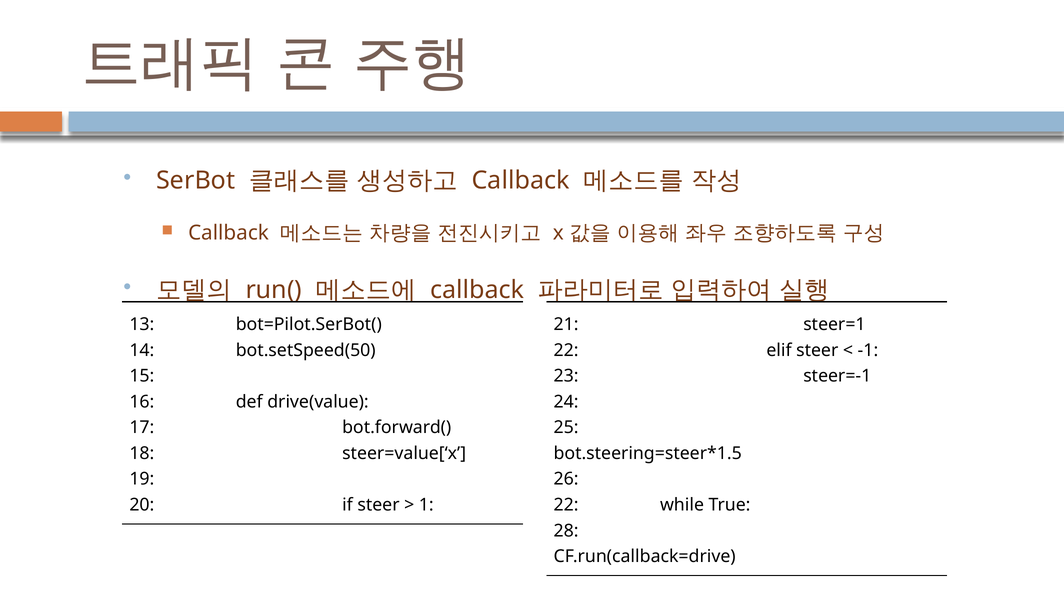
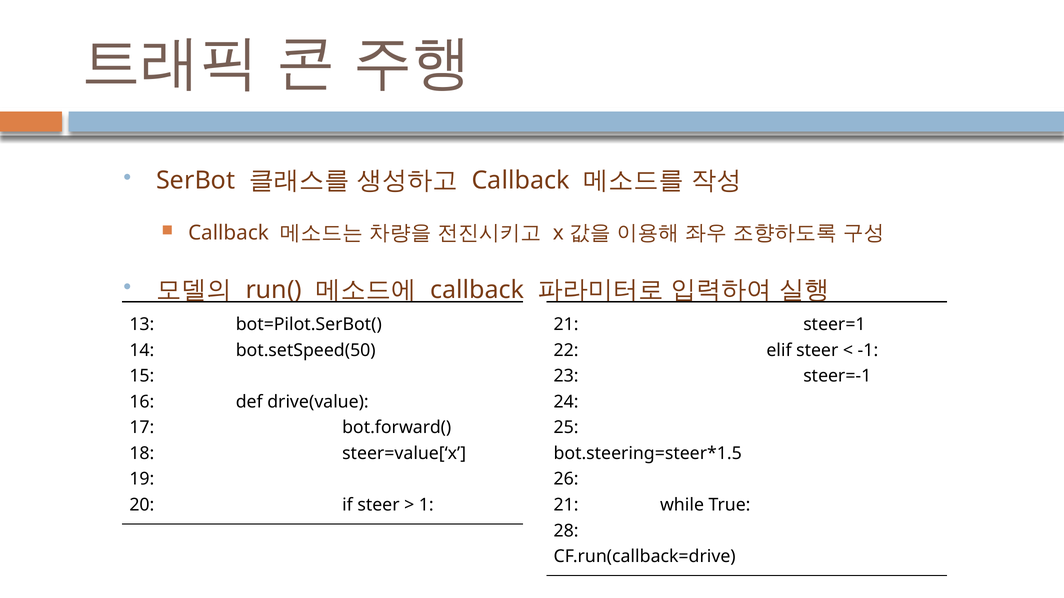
22: 22 -> 21 (566, 505)
